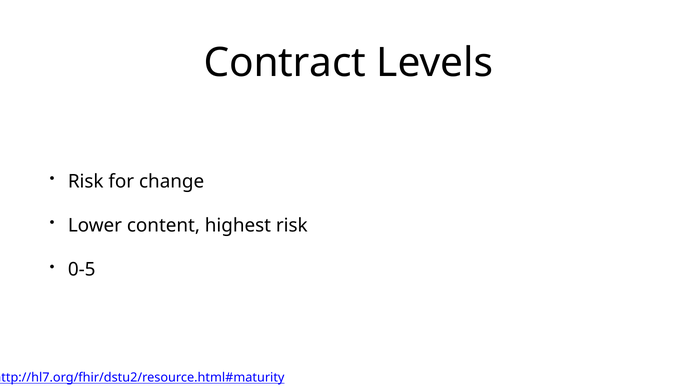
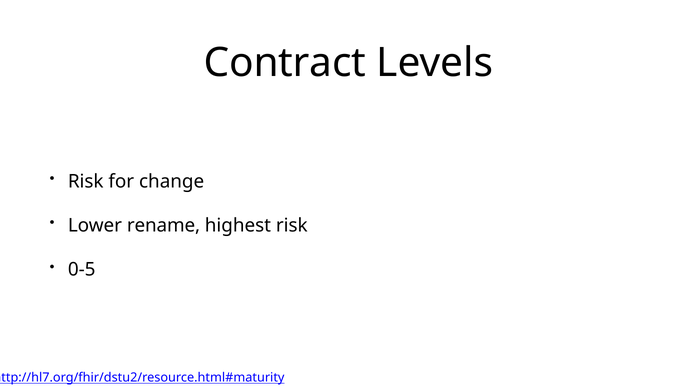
content: content -> rename (163, 225)
